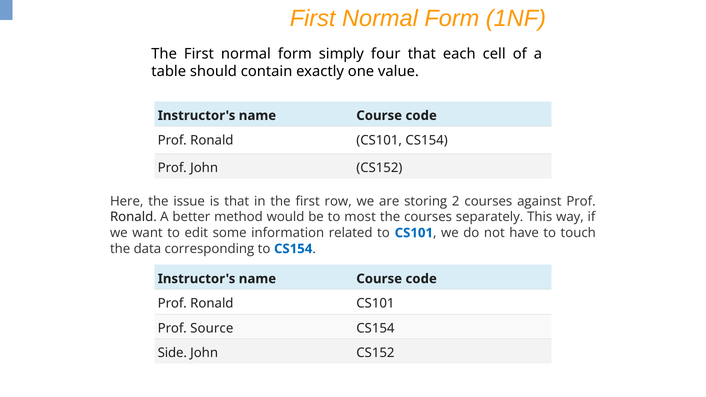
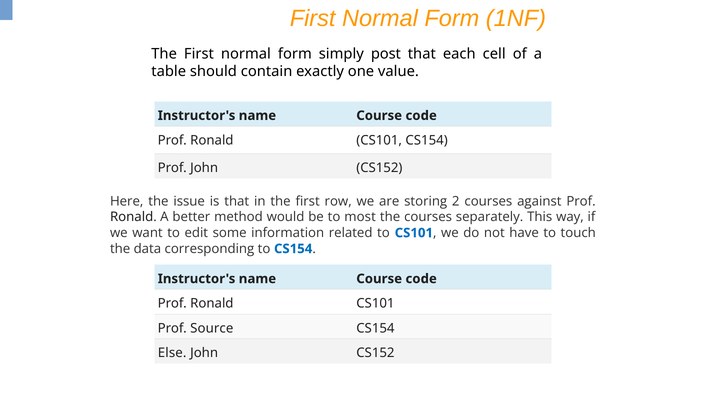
four: four -> post (386, 54)
Side: Side -> Else (172, 353)
